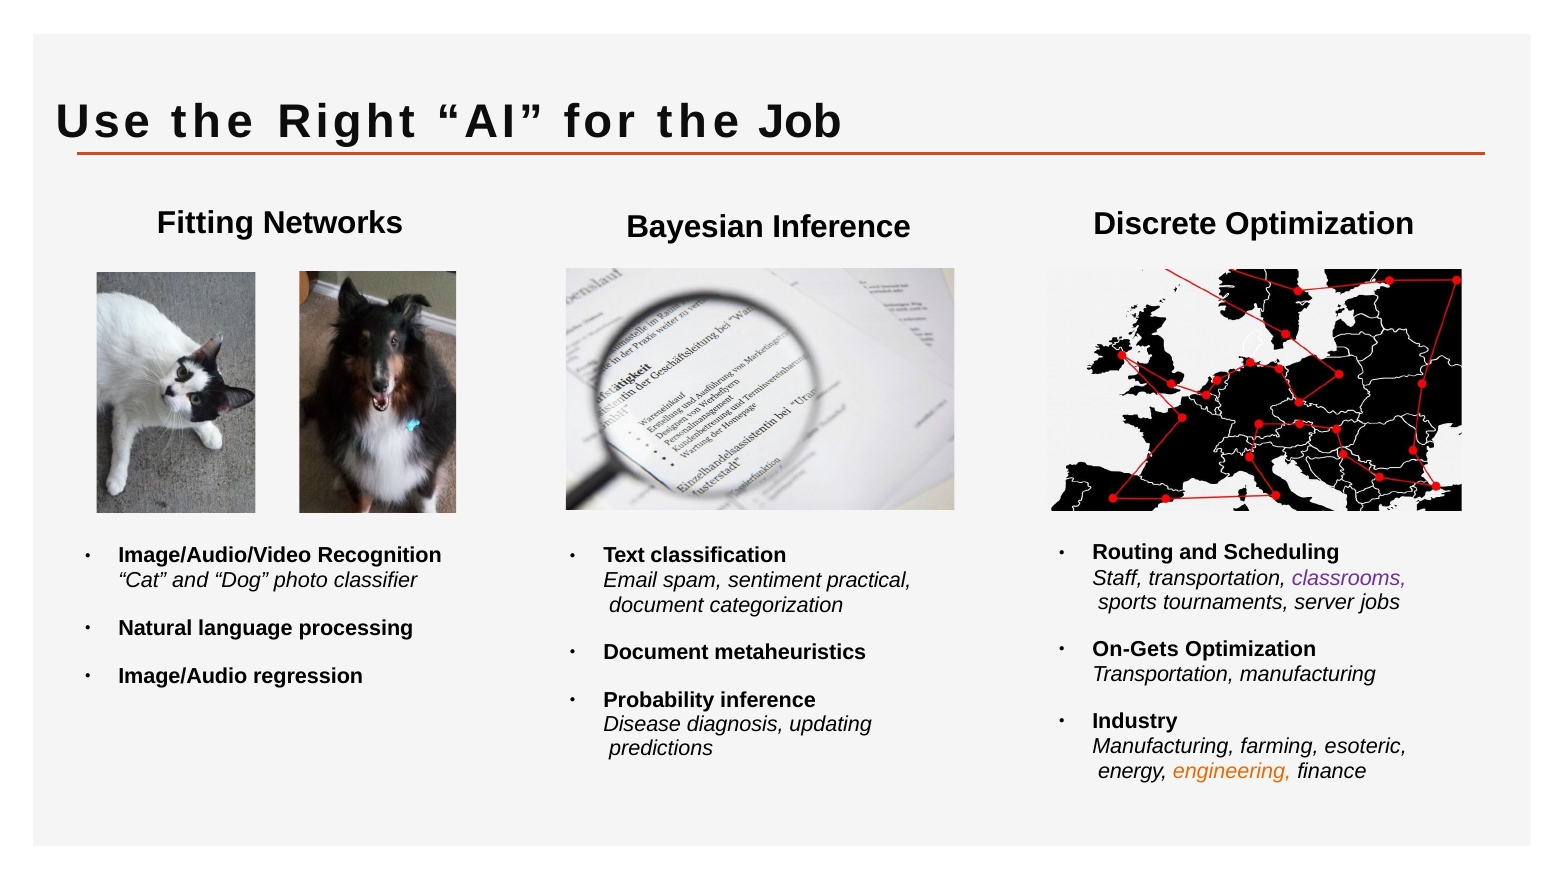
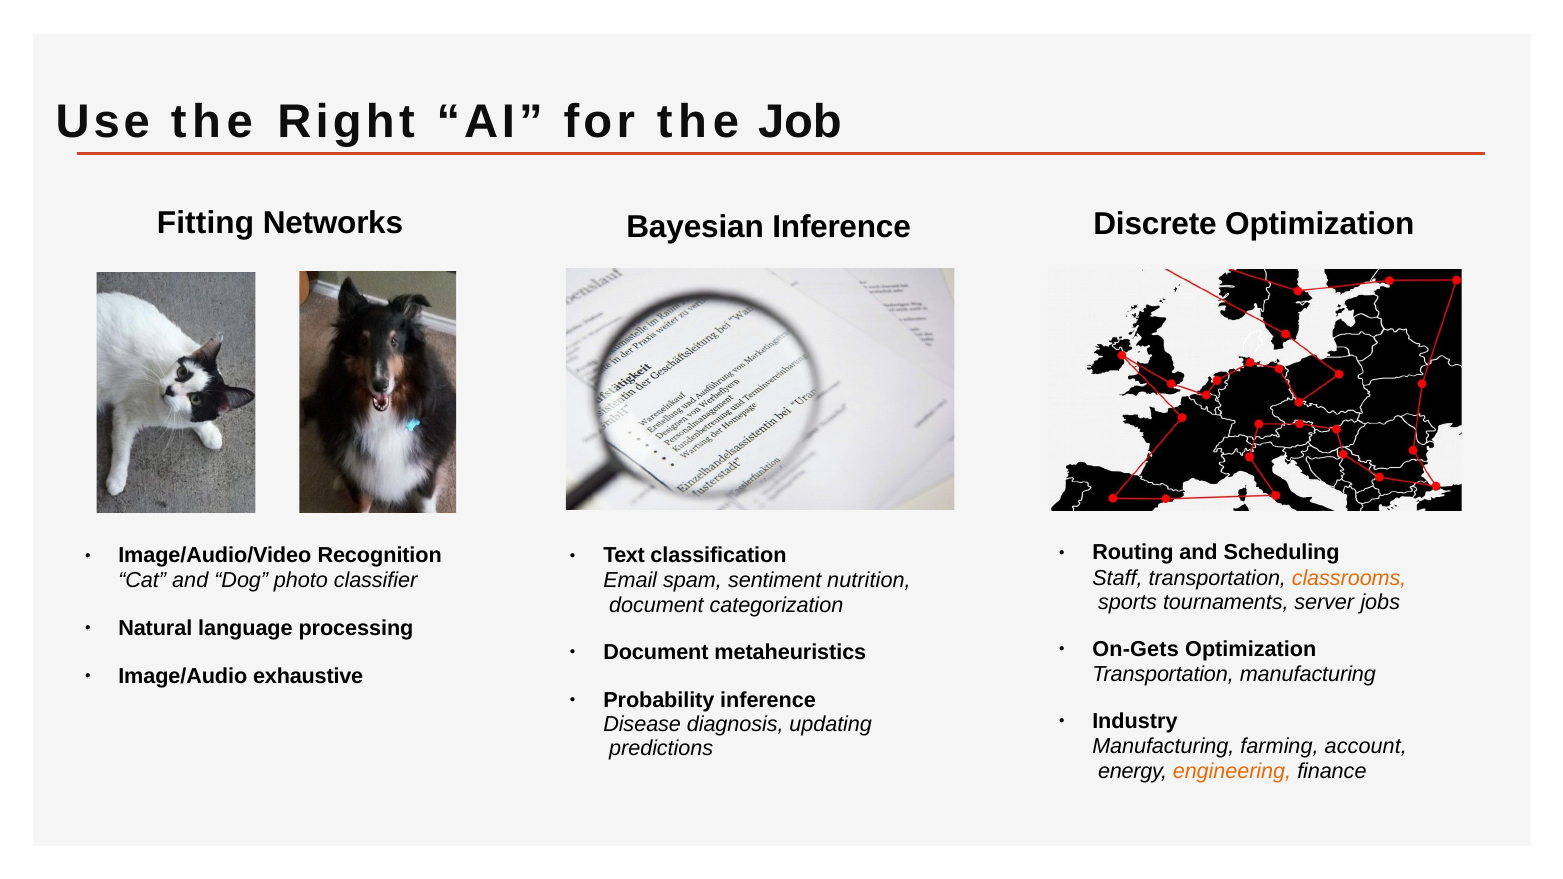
classrooms colour: purple -> orange (1349, 578)
practical: practical -> nutrition (869, 581)
regression: regression -> exhaustive (308, 676)
esoteric: esoteric -> account (1366, 747)
